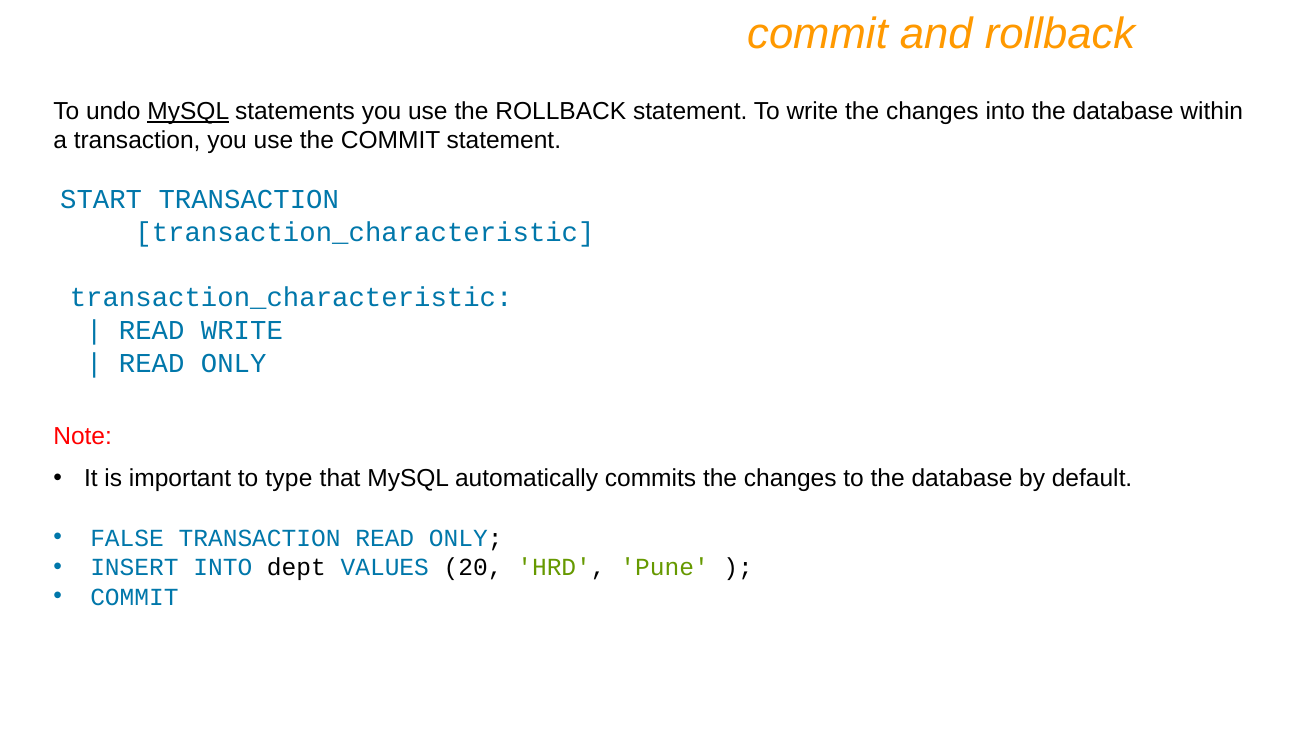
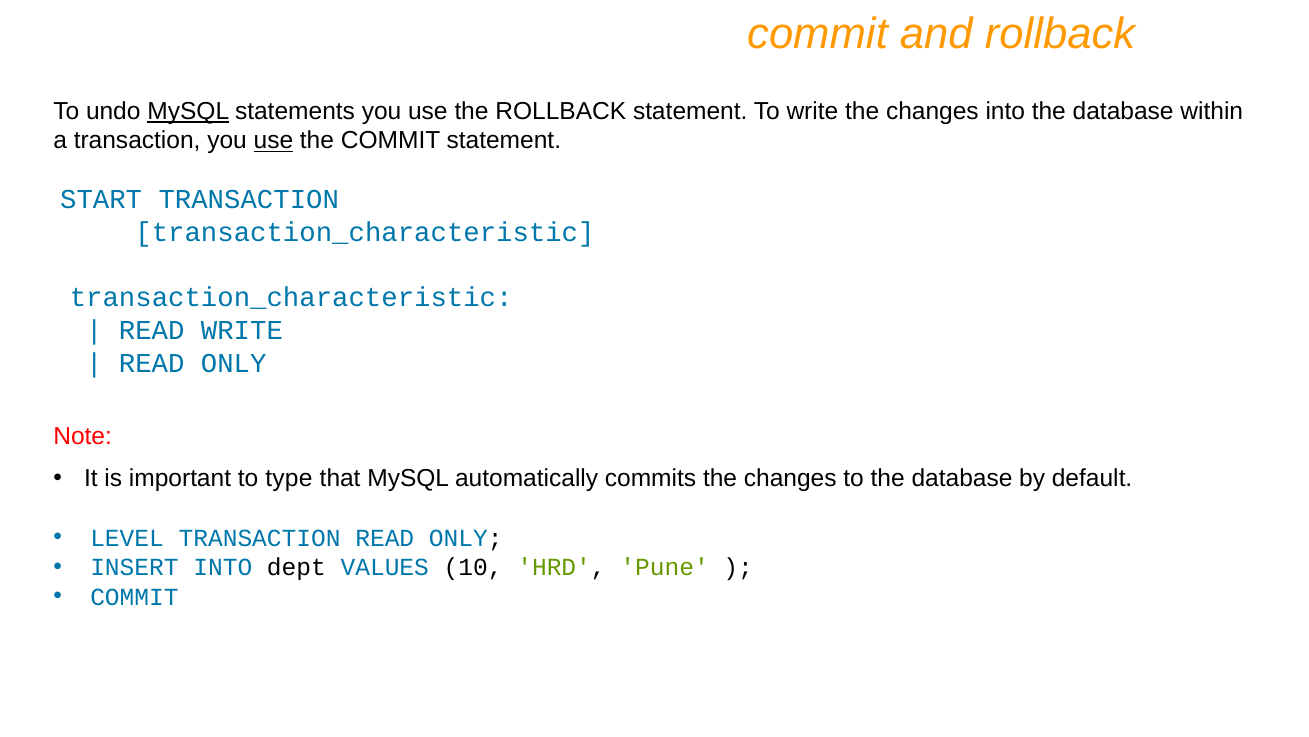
use underline: none -> present (273, 141)
FALSE: FALSE -> LEVEL (127, 538)
20: 20 -> 10 (473, 567)
